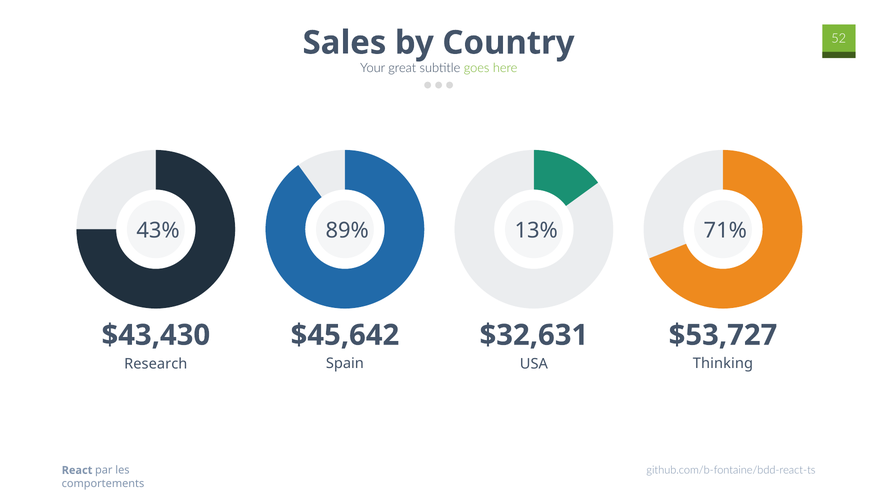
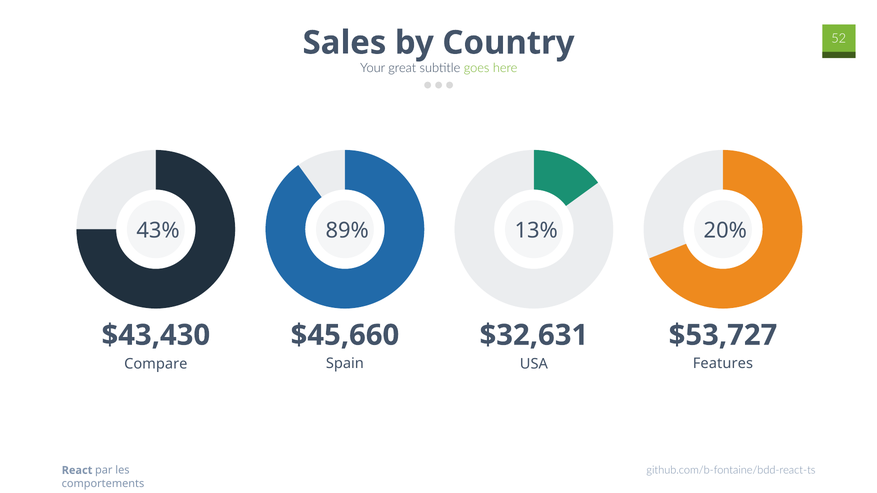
71%: 71% -> 20% (725, 231)
$45,642: $45,642 -> $45,660 (345, 335)
Thinking: Thinking -> Features (723, 364)
Research: Research -> Compare (156, 364)
